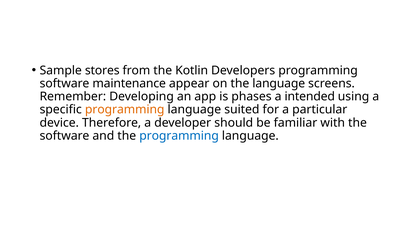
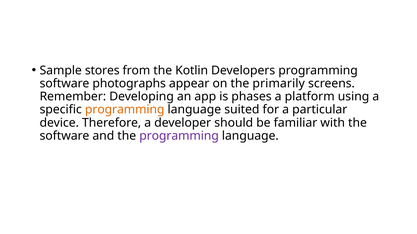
maintenance: maintenance -> photographs (129, 84)
the language: language -> primarily (279, 84)
intended: intended -> platform (310, 97)
programming colour: blue -> purple (179, 136)
